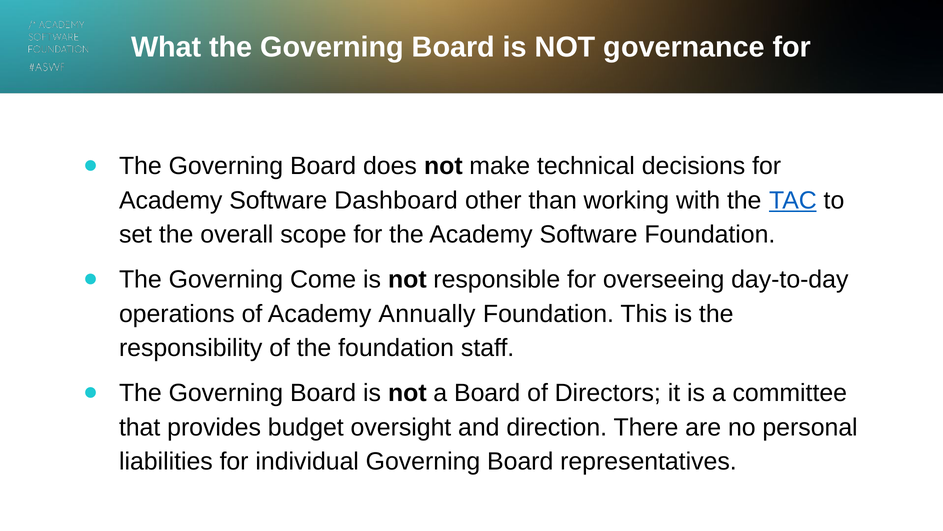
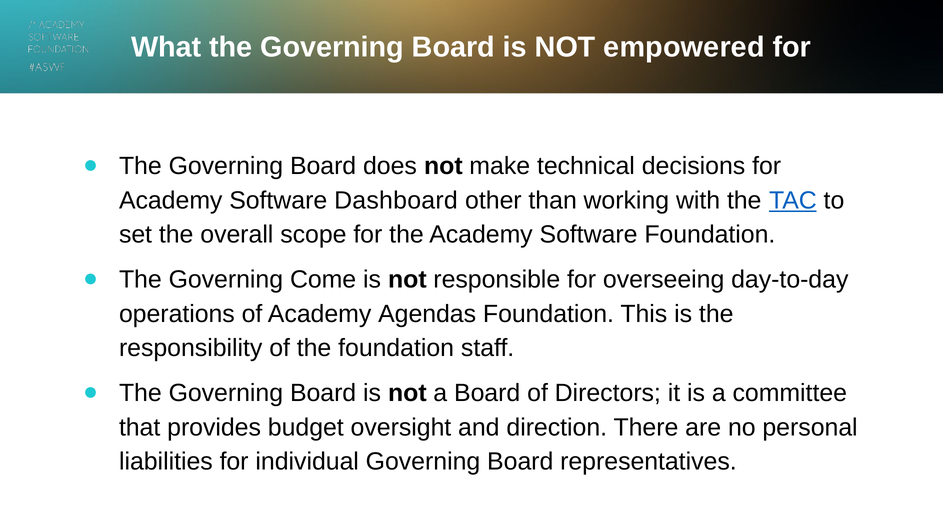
governance: governance -> empowered (684, 47)
Annually: Annually -> Agendas (427, 314)
